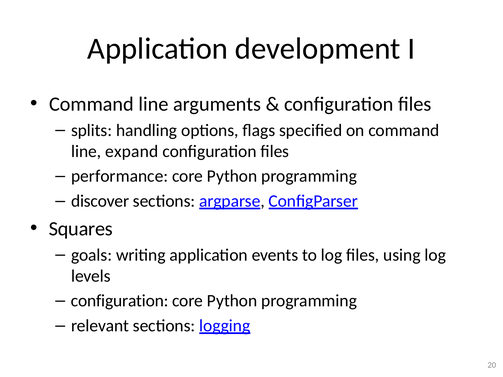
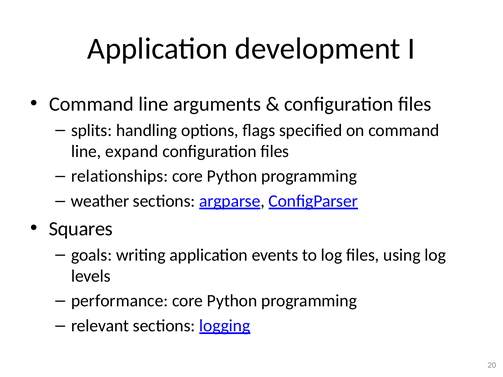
performance: performance -> relationships (120, 176)
discover: discover -> weather (100, 201)
configuration: configuration -> performance (120, 301)
